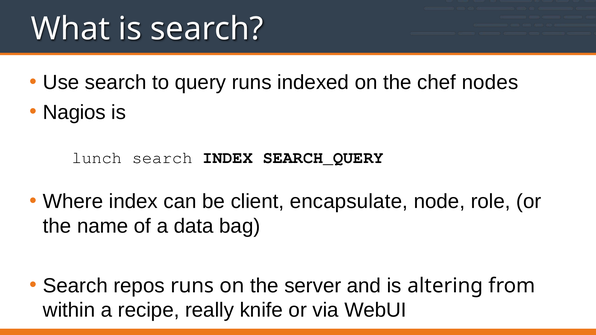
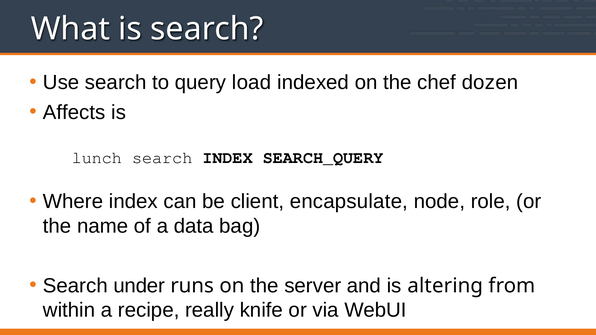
query runs: runs -> load (252, 83)
nodes: nodes -> dozen (490, 83)
Nagios: Nagios -> Affects (74, 112)
repos: repos -> under (139, 286)
